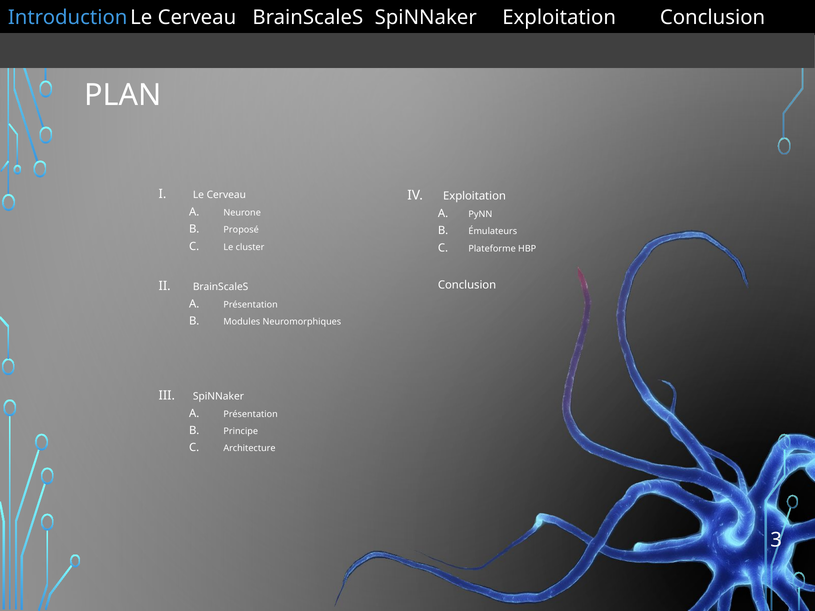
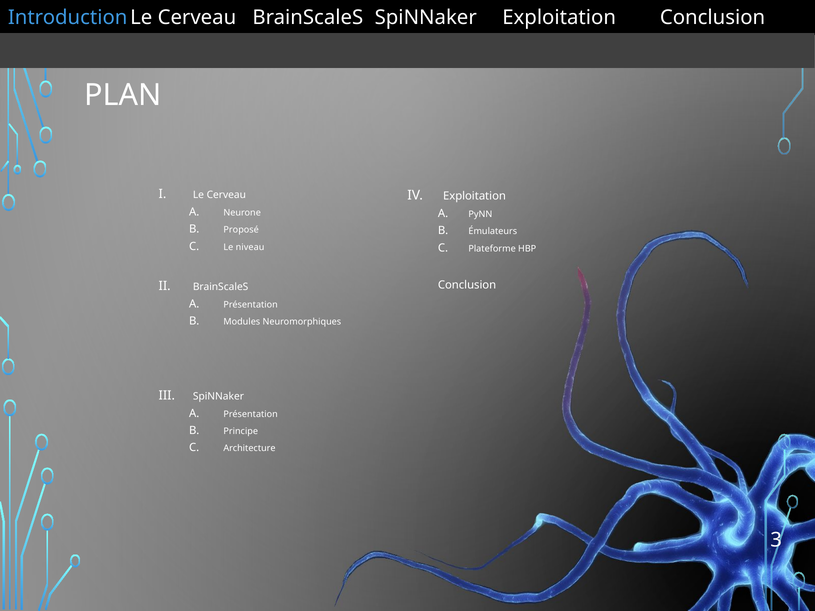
cluster: cluster -> niveau (250, 247)
